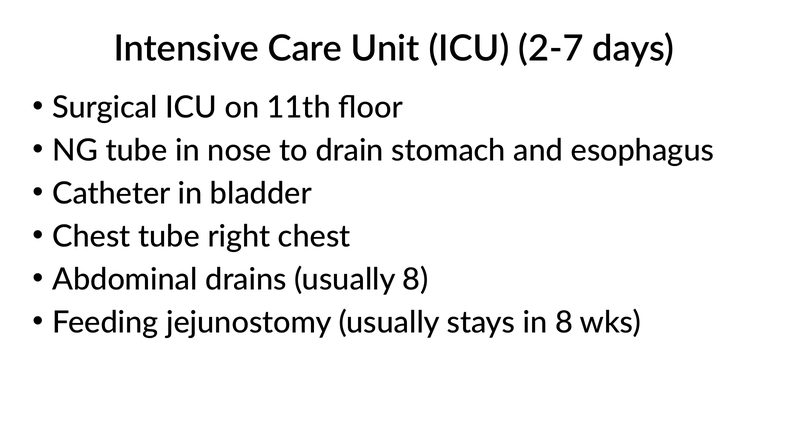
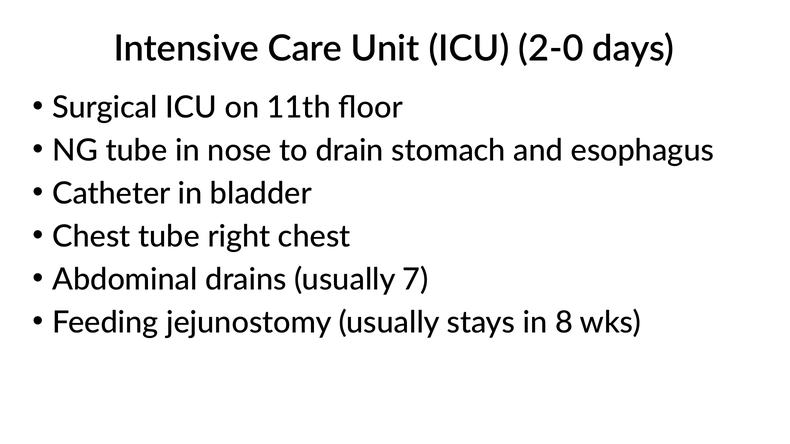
2-7: 2-7 -> 2-0 (551, 49)
usually 8: 8 -> 7 (416, 280)
